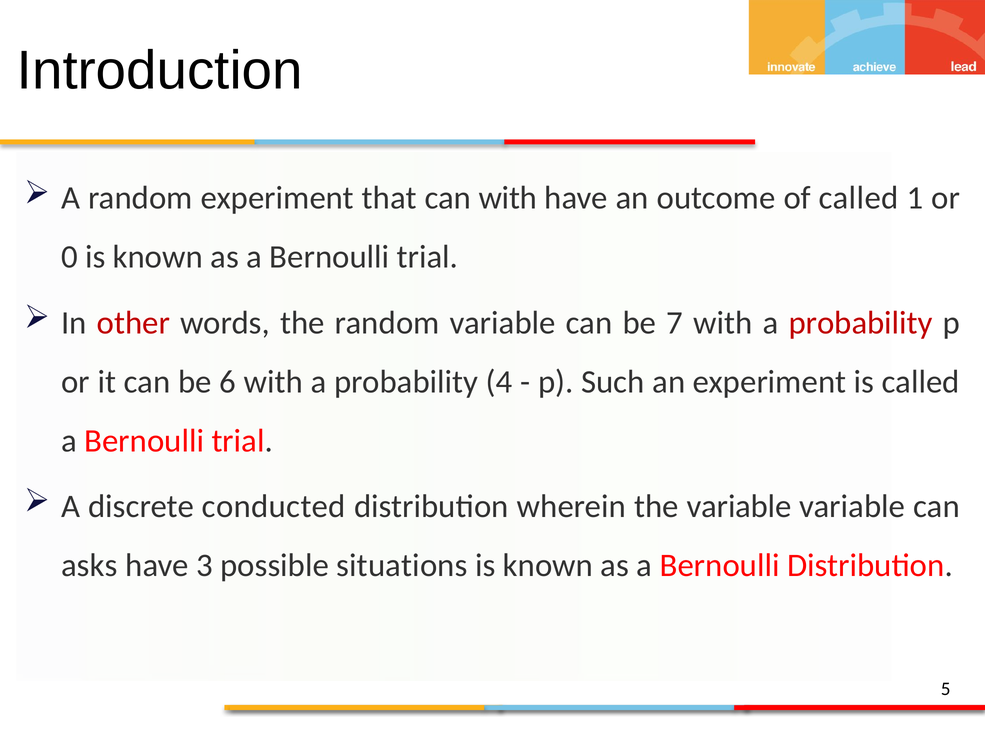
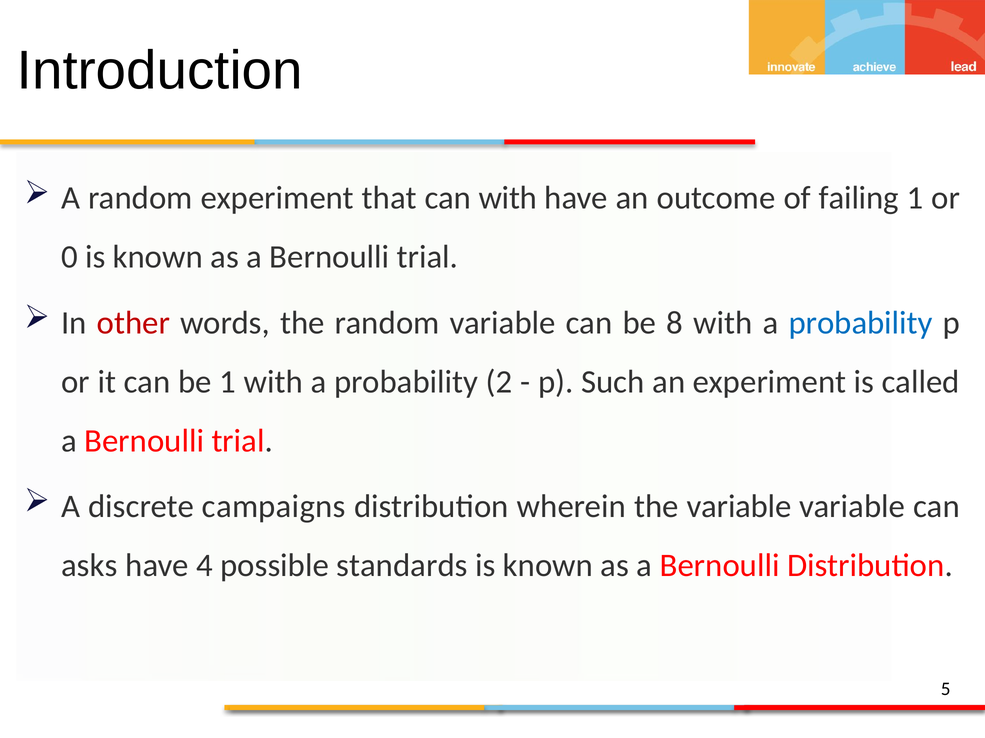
of called: called -> failing (859, 198)
7: 7 -> 8 (675, 323)
probability colour: red -> blue (861, 323)
be 6: 6 -> 1 (228, 382)
4: 4 -> 2 (499, 382)
conducted: conducted -> campaigns (274, 507)
3: 3 -> 4 (204, 566)
situations: situations -> standards (402, 566)
